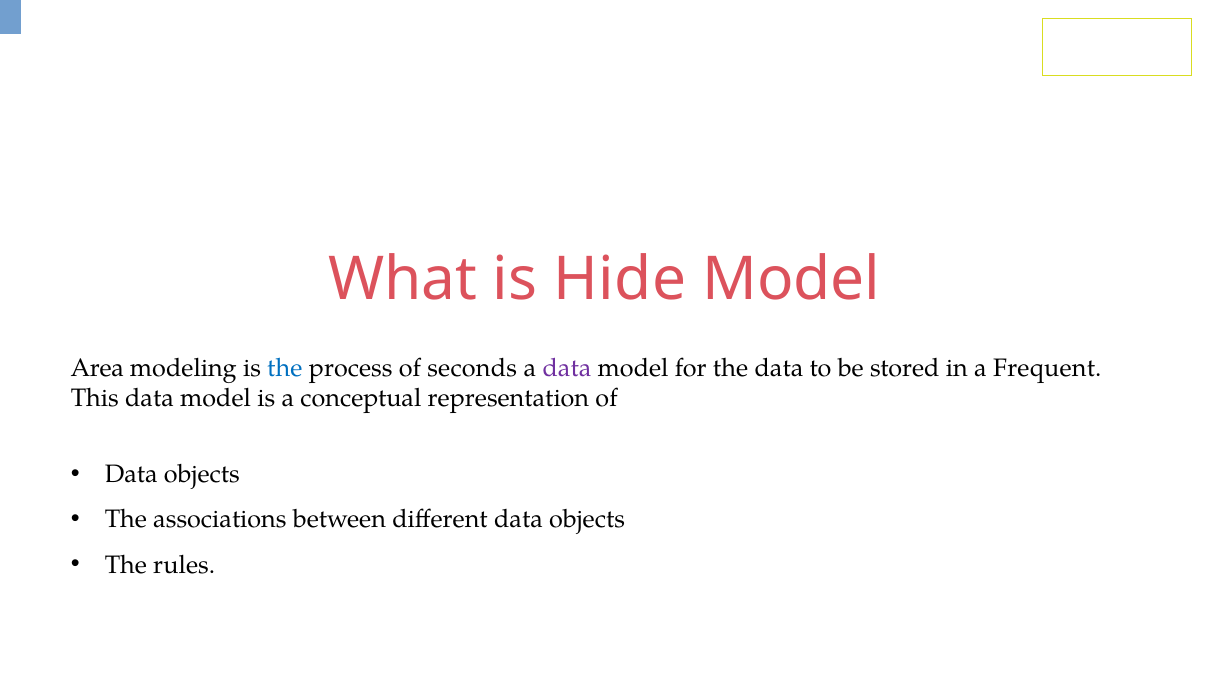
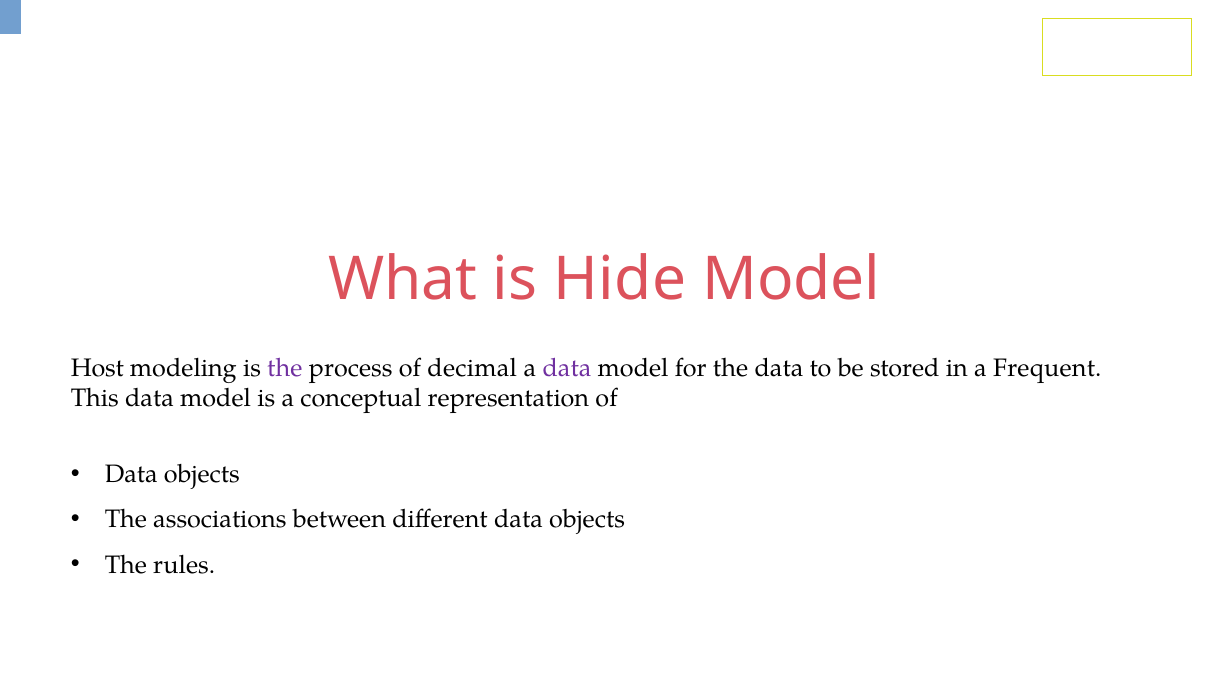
Area: Area -> Host (97, 368)
the colour: blue -> purple (285, 368)
seconds: seconds -> decimal (472, 368)
